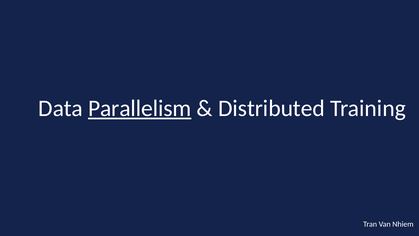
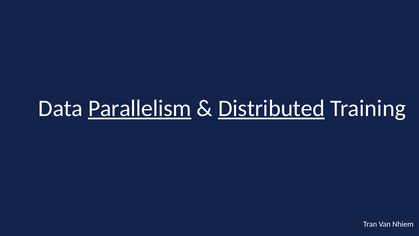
Distributed underline: none -> present (271, 108)
